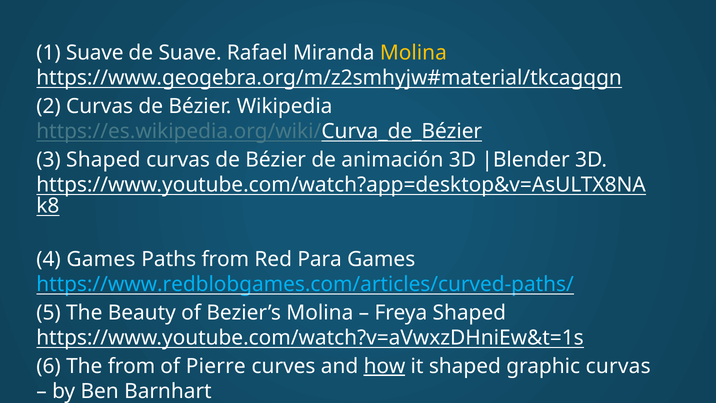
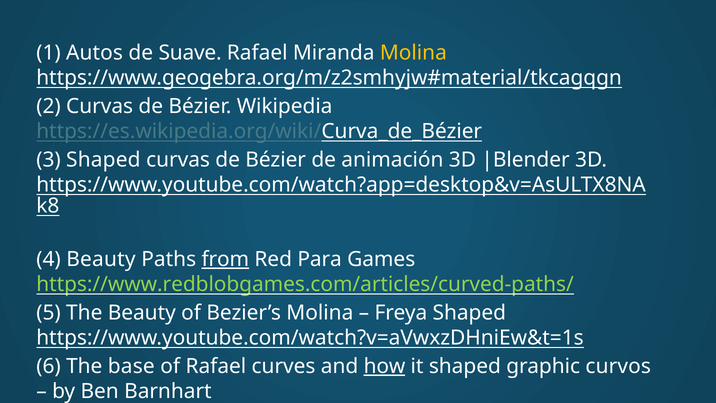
1 Suave: Suave -> Autos (95, 53)
4 Games: Games -> Beauty (101, 259)
from underline: none -> present (225, 259)
https://www.redblobgames.com/articles/curved-paths/ colour: light blue -> light green (305, 284)
The from: from -> base (131, 366)
of Pierre: Pierre -> Rafael (216, 366)
graphic curvas: curvas -> curvos (618, 366)
